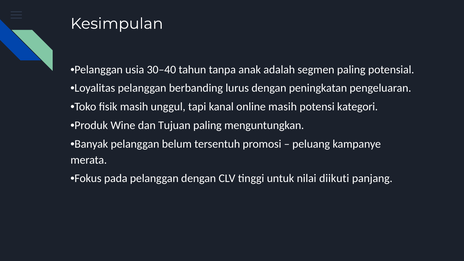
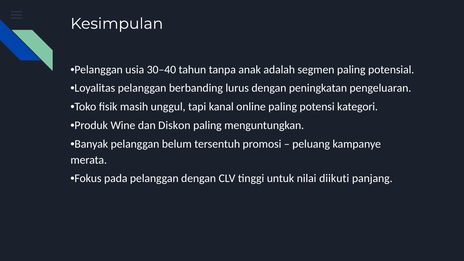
online masih: masih -> paling (283, 107)
Tujuan: Tujuan -> Diskon (174, 125)
